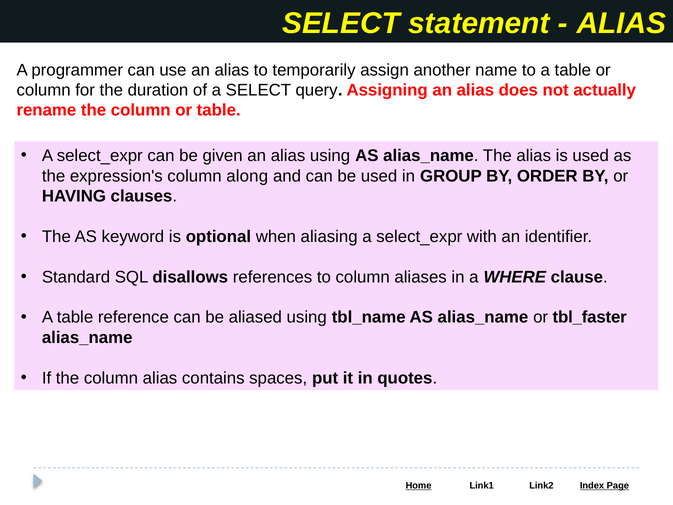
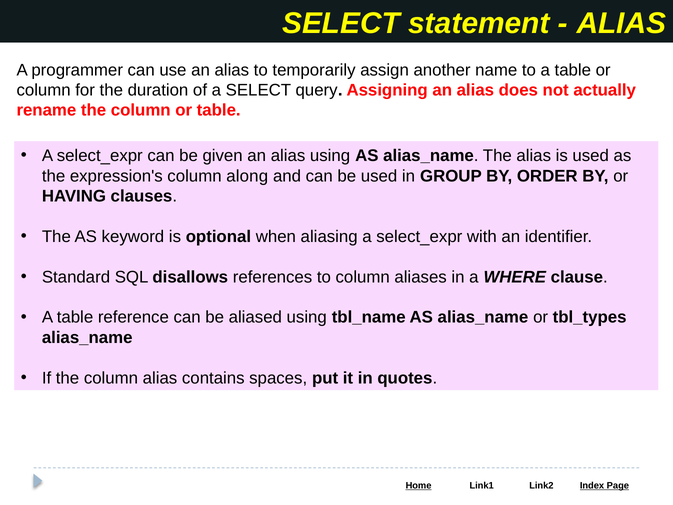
tbl_faster: tbl_faster -> tbl_types (590, 317)
